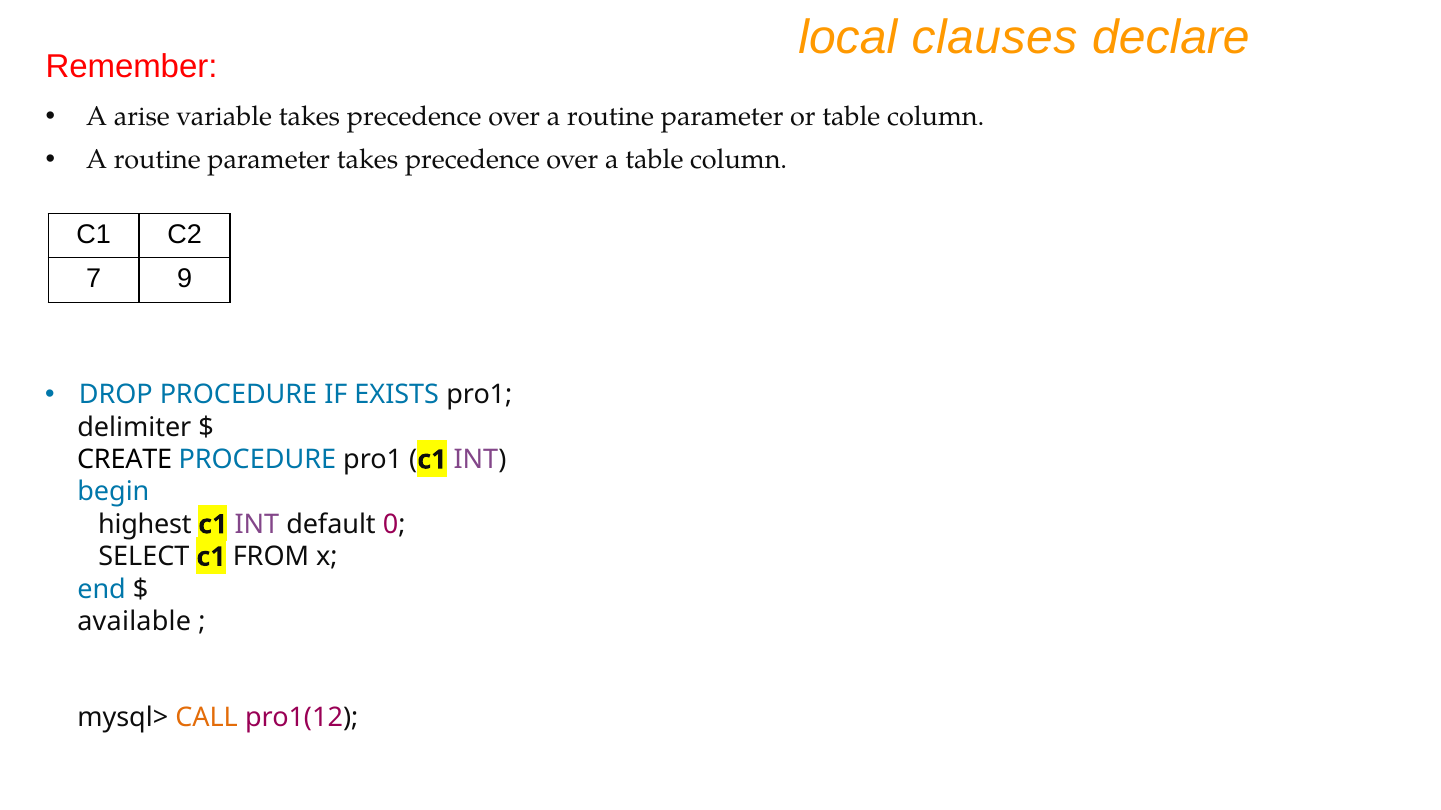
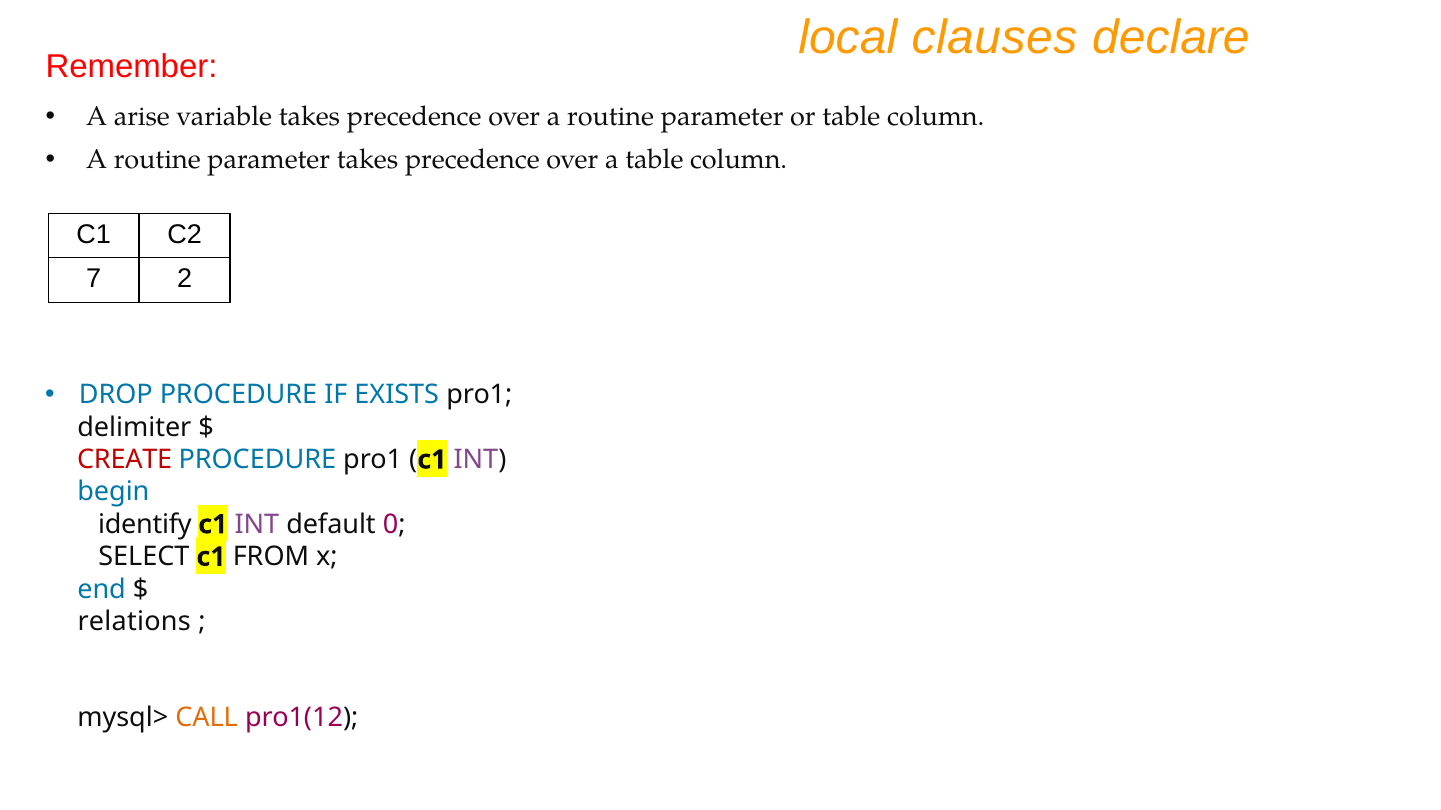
9: 9 -> 2 (185, 279)
CREATE colour: black -> red (125, 460)
highest: highest -> identify (145, 525)
available: available -> relations (134, 622)
